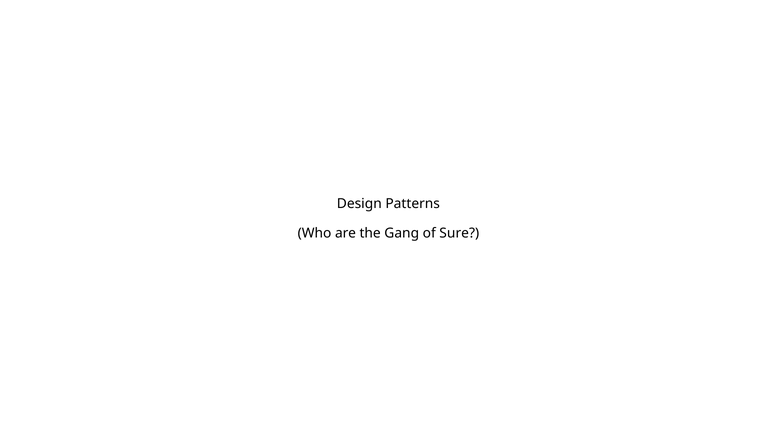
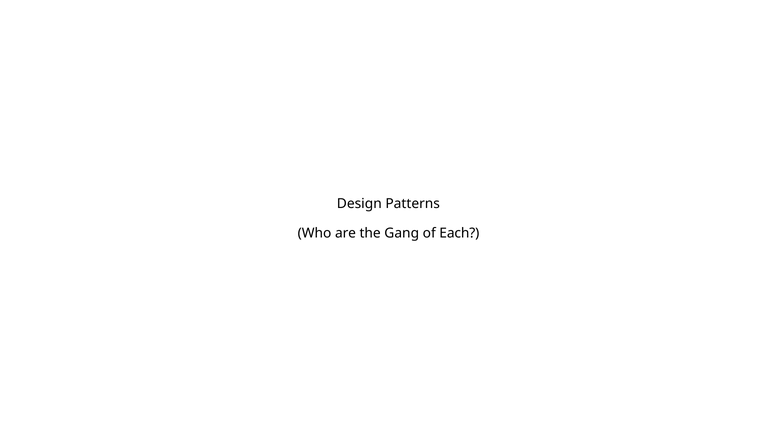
Sure: Sure -> Each (459, 233)
